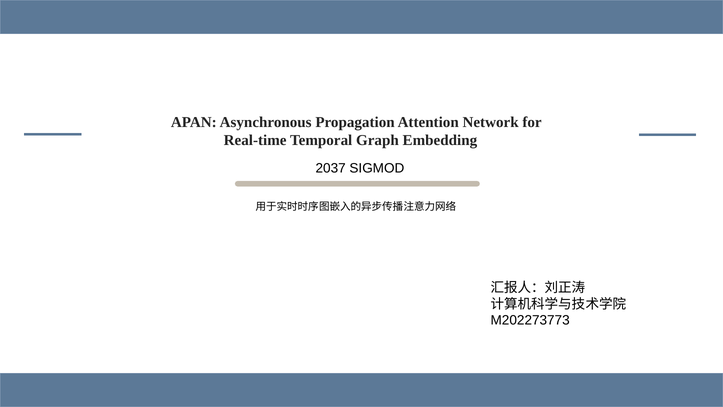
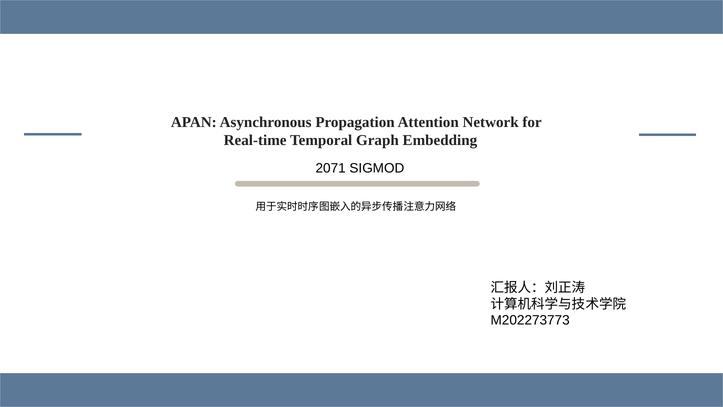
2037: 2037 -> 2071 (331, 168)
